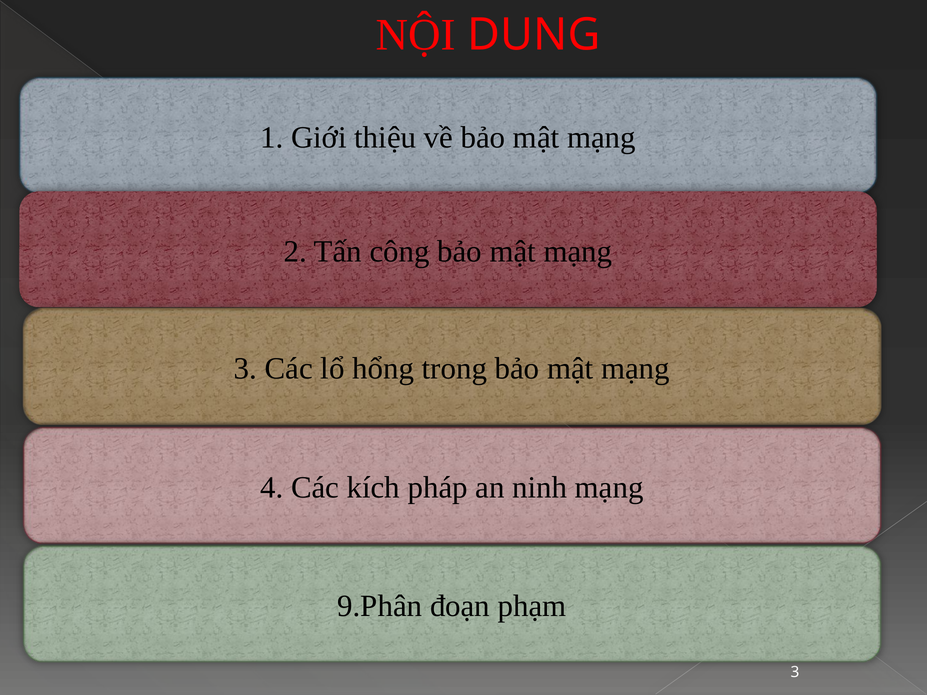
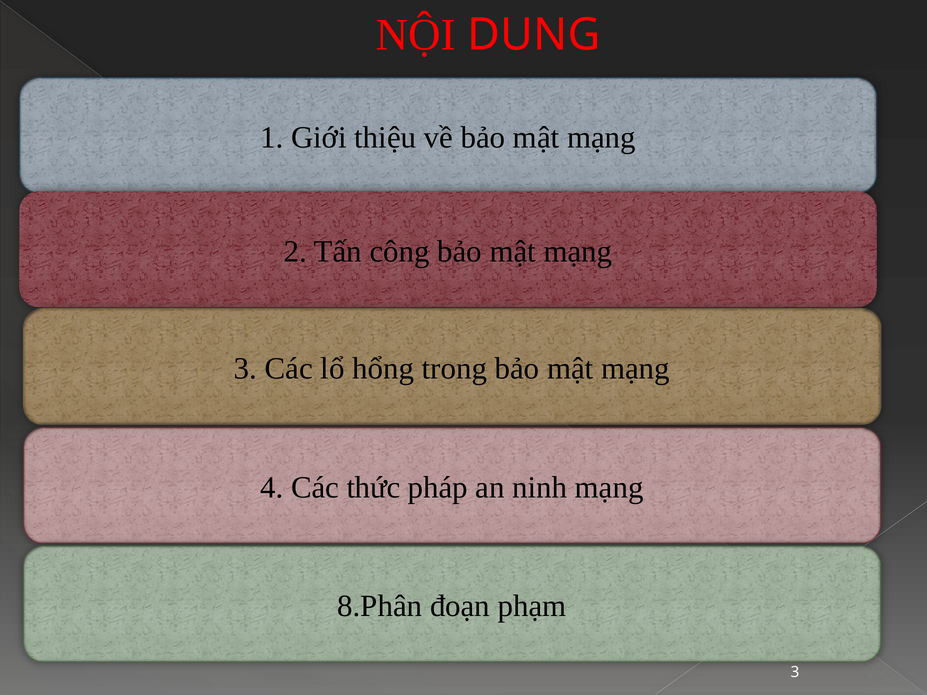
kích: kích -> thức (373, 488)
9.Phân: 9.Phân -> 8.Phân (380, 606)
